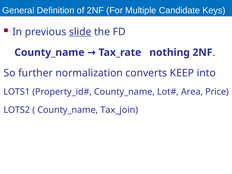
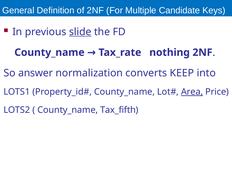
further: further -> answer (36, 73)
Area underline: none -> present (192, 92)
Tax_join: Tax_join -> Tax_fifth (119, 110)
